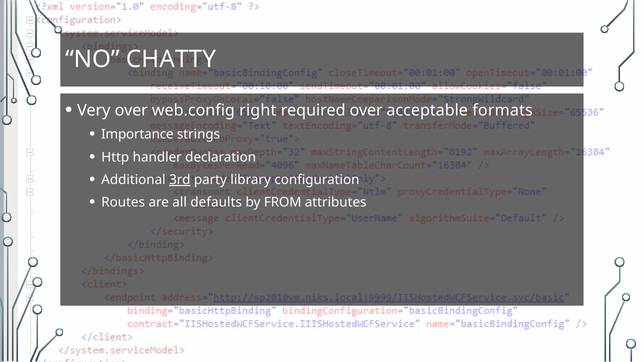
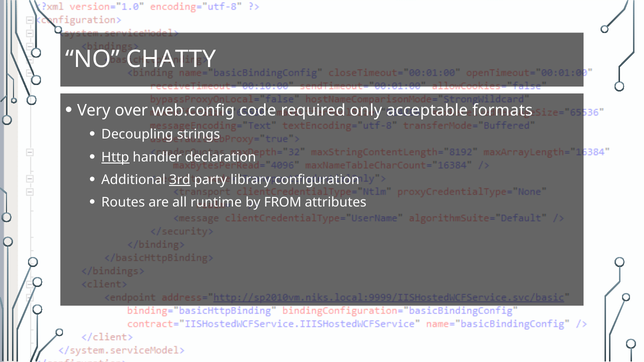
right: right -> code (258, 111)
required over: over -> only (366, 111)
Importance: Importance -> Decoupling (137, 135)
Http underline: none -> present (115, 157)
defaults: defaults -> runtime (216, 203)
